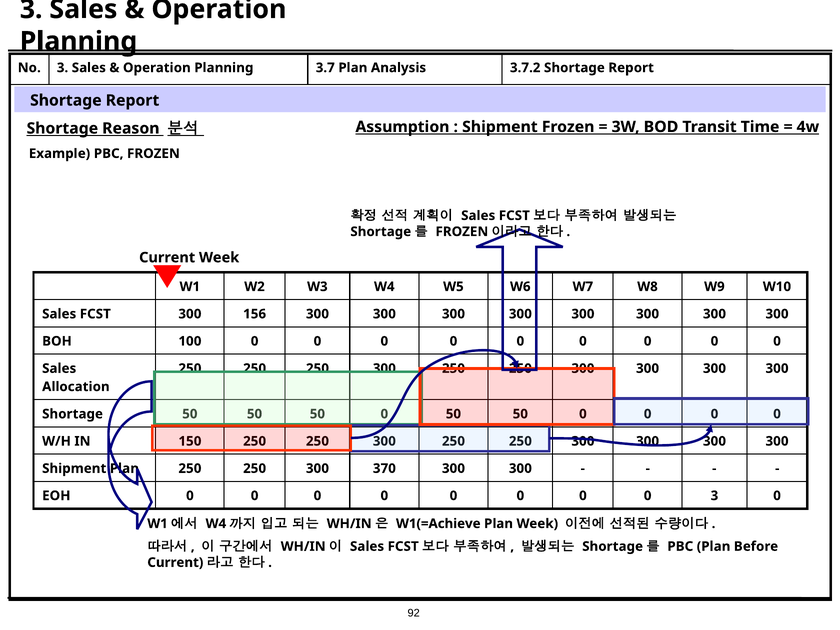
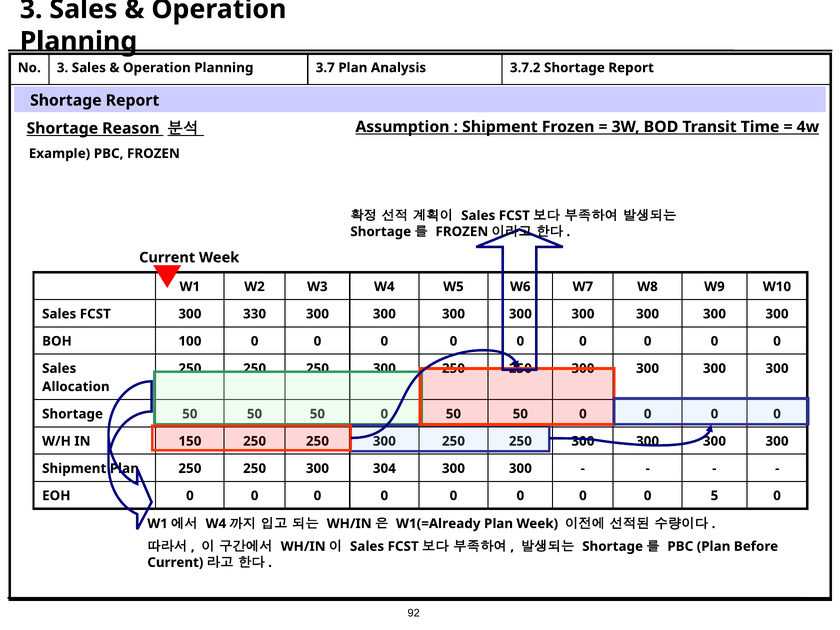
156: 156 -> 330 (255, 314)
370: 370 -> 304 (384, 469)
0 3: 3 -> 5 (714, 496)
W1(=Achieve: W1(=Achieve -> W1(=Already (438, 524)
